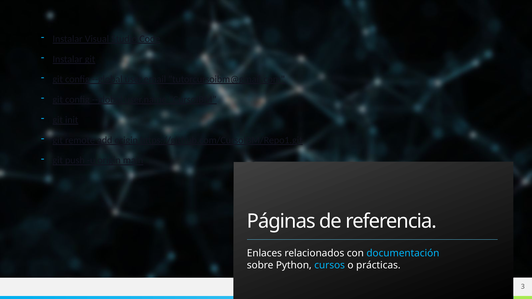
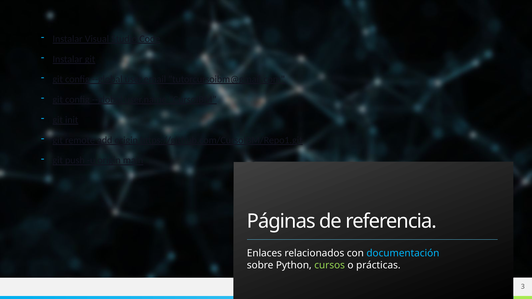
cursos colour: light blue -> light green (330, 266)
